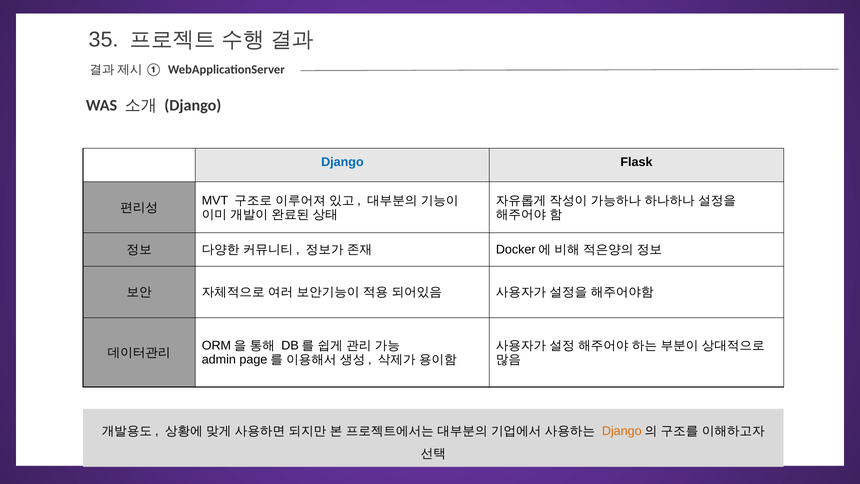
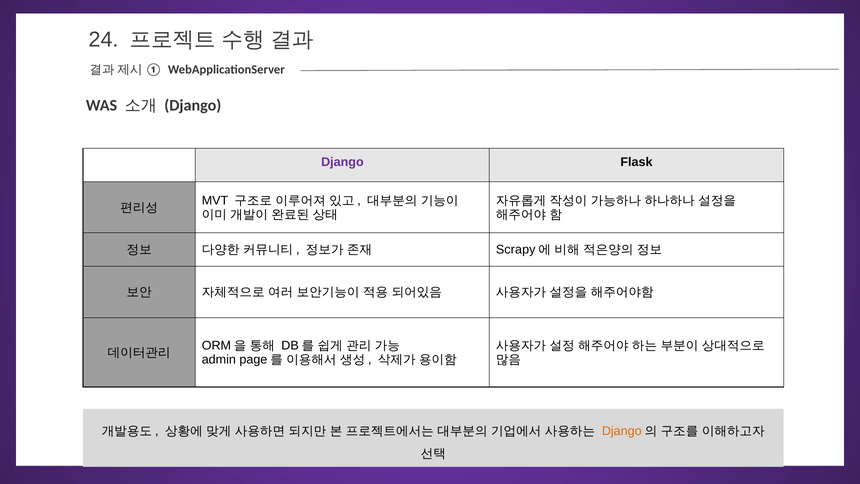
35: 35 -> 24 (103, 40)
Django colour: blue -> purple (342, 162)
Docker: Docker -> Scrapy (516, 250)
